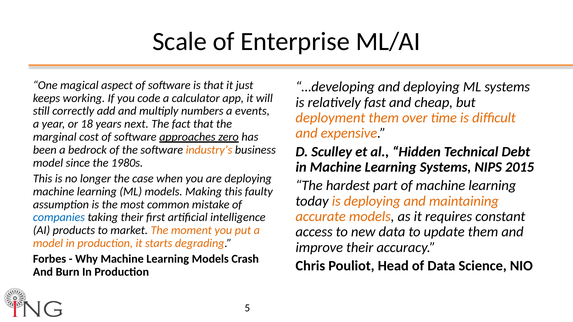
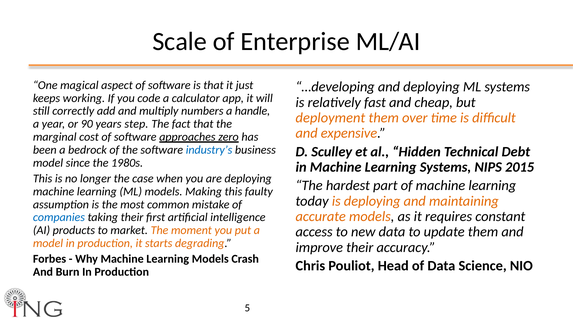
events: events -> handle (252, 111)
18: 18 -> 90 (87, 124)
next: next -> step (136, 124)
industry’s colour: orange -> blue (209, 150)
